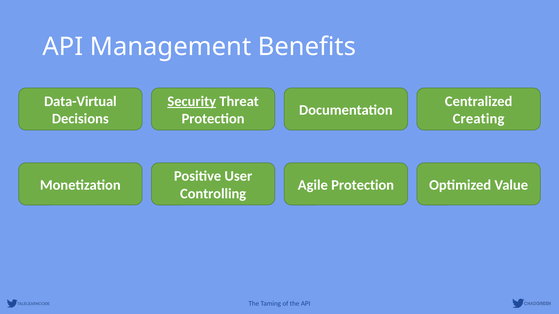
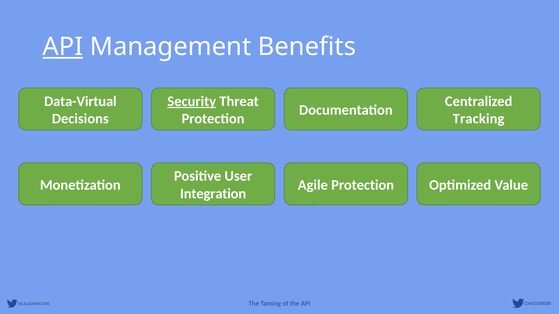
API underline: none -> present (63, 47)
Creating: Creating -> Tracking (479, 119)
Controlling: Controlling -> Integration (213, 194)
